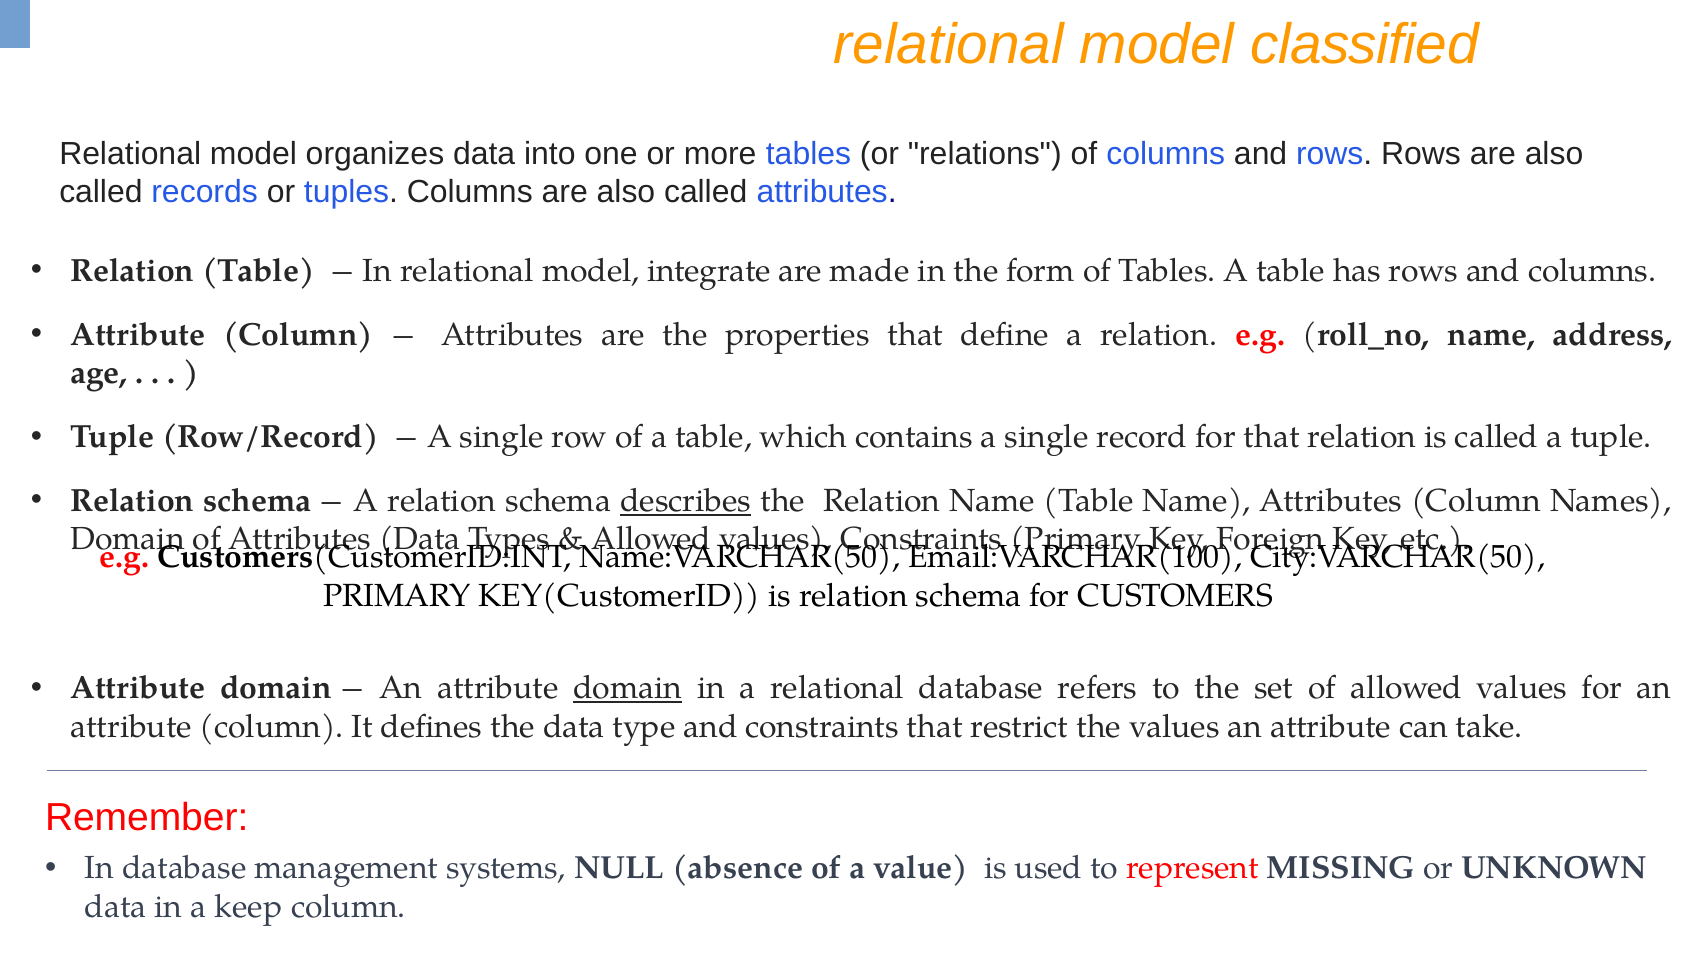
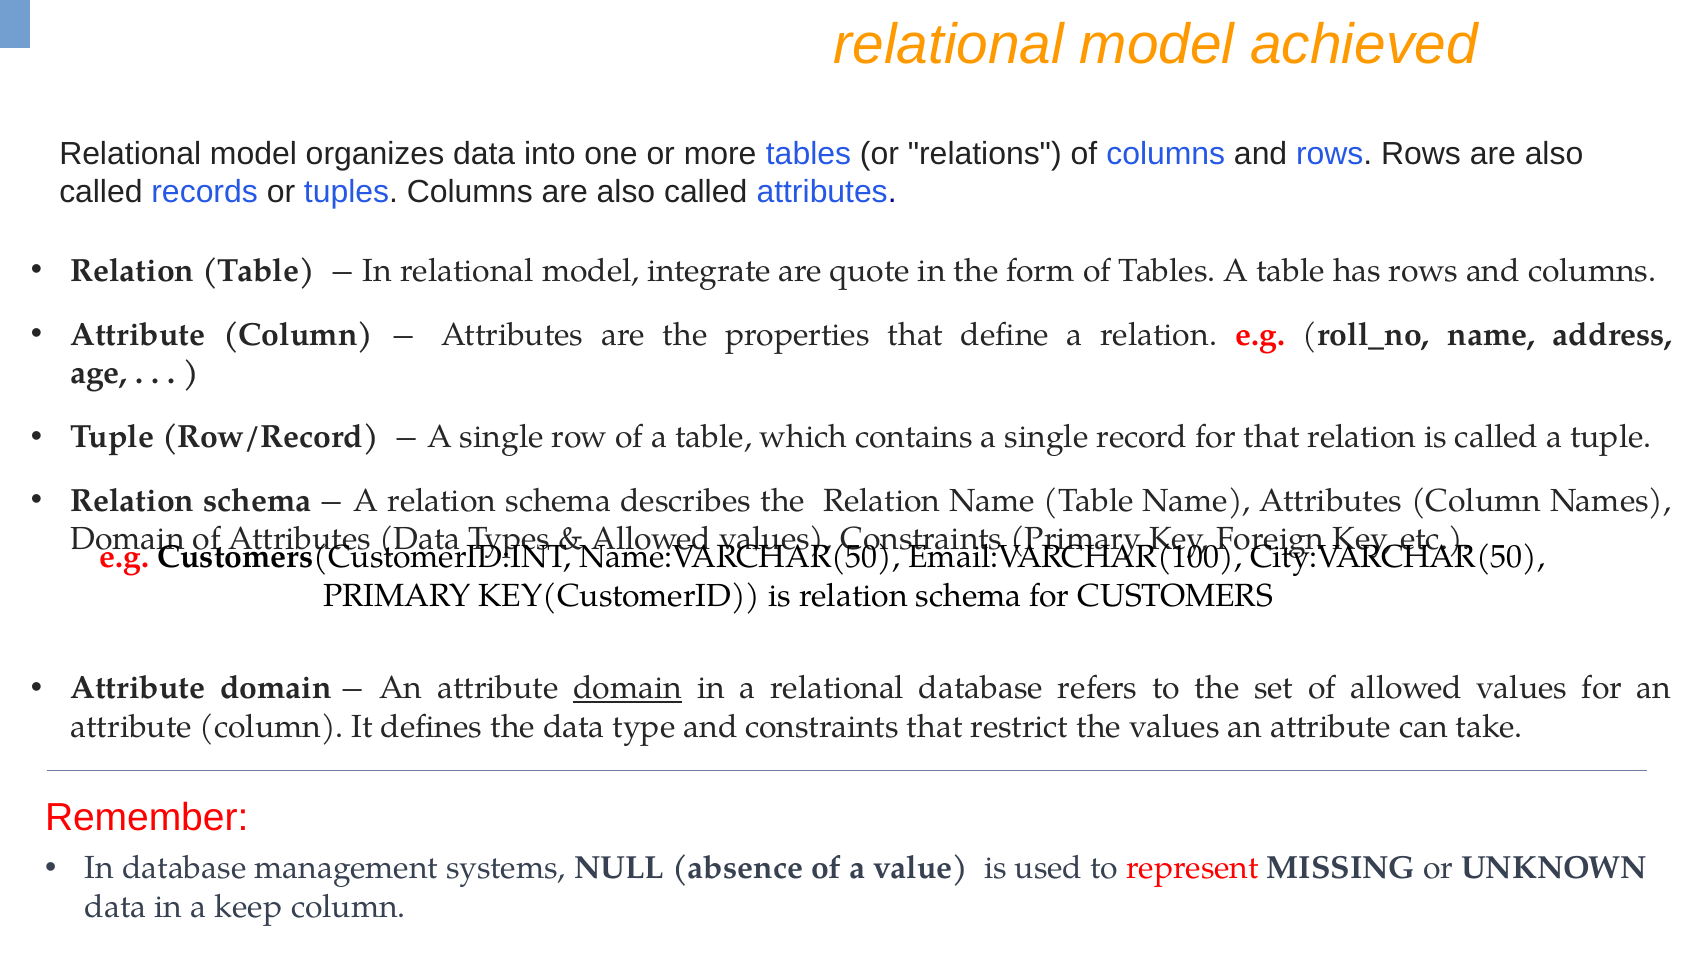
classified: classified -> achieved (1364, 44)
made: made -> quote (870, 271)
describes underline: present -> none (686, 501)
